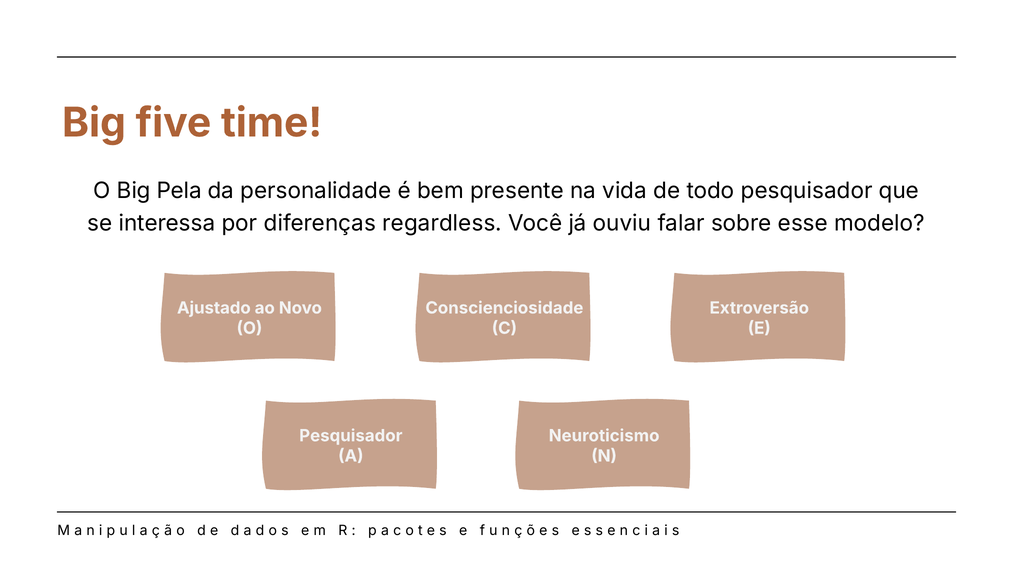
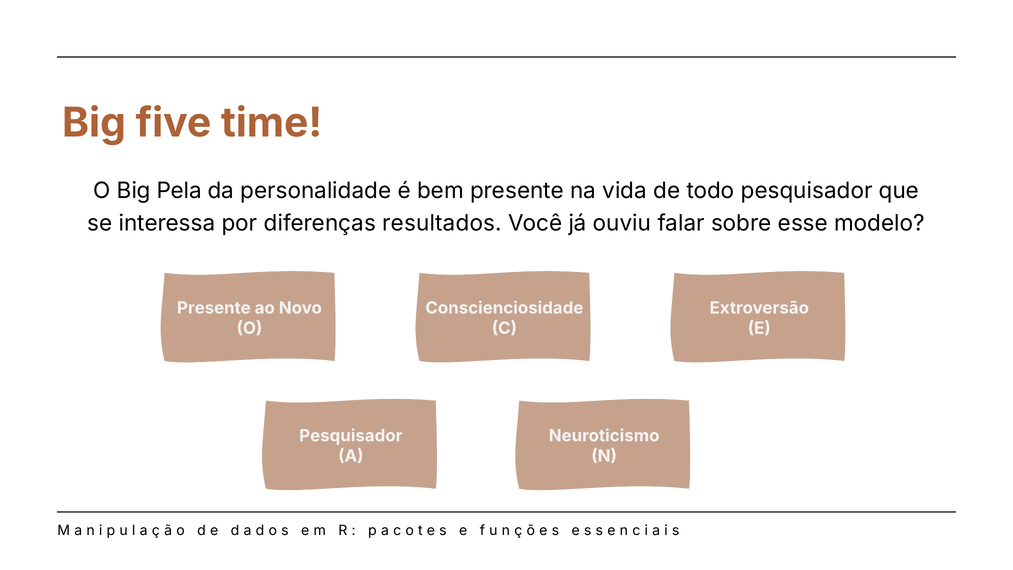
regardless: regardless -> resultados (442, 223)
Ajustado: Ajustado -> Presente (214, 308)
